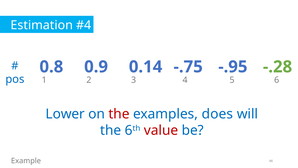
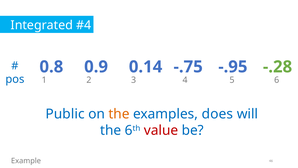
Estimation: Estimation -> Integrated (42, 25)
Lower: Lower -> Public (65, 114)
the colour: red -> orange (119, 114)
